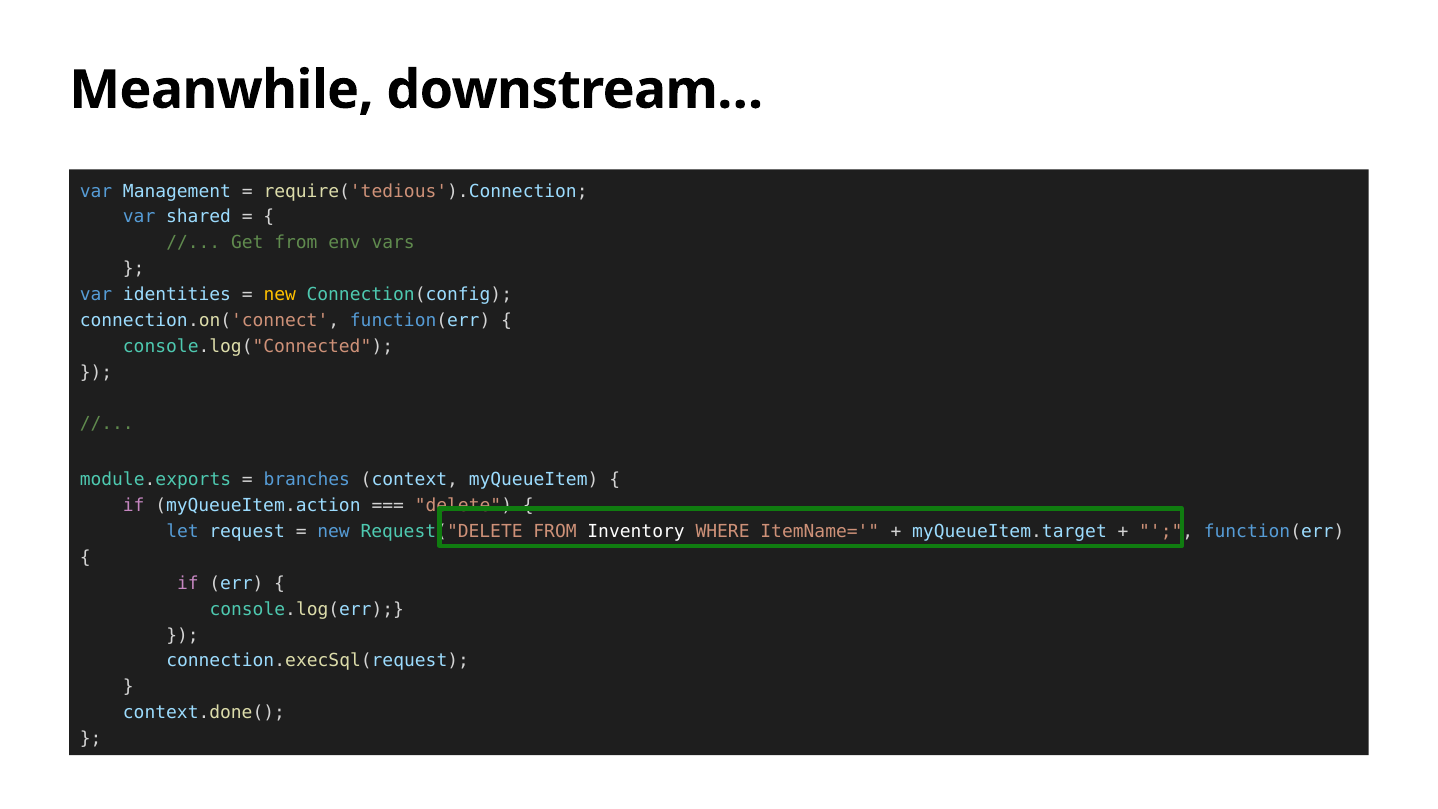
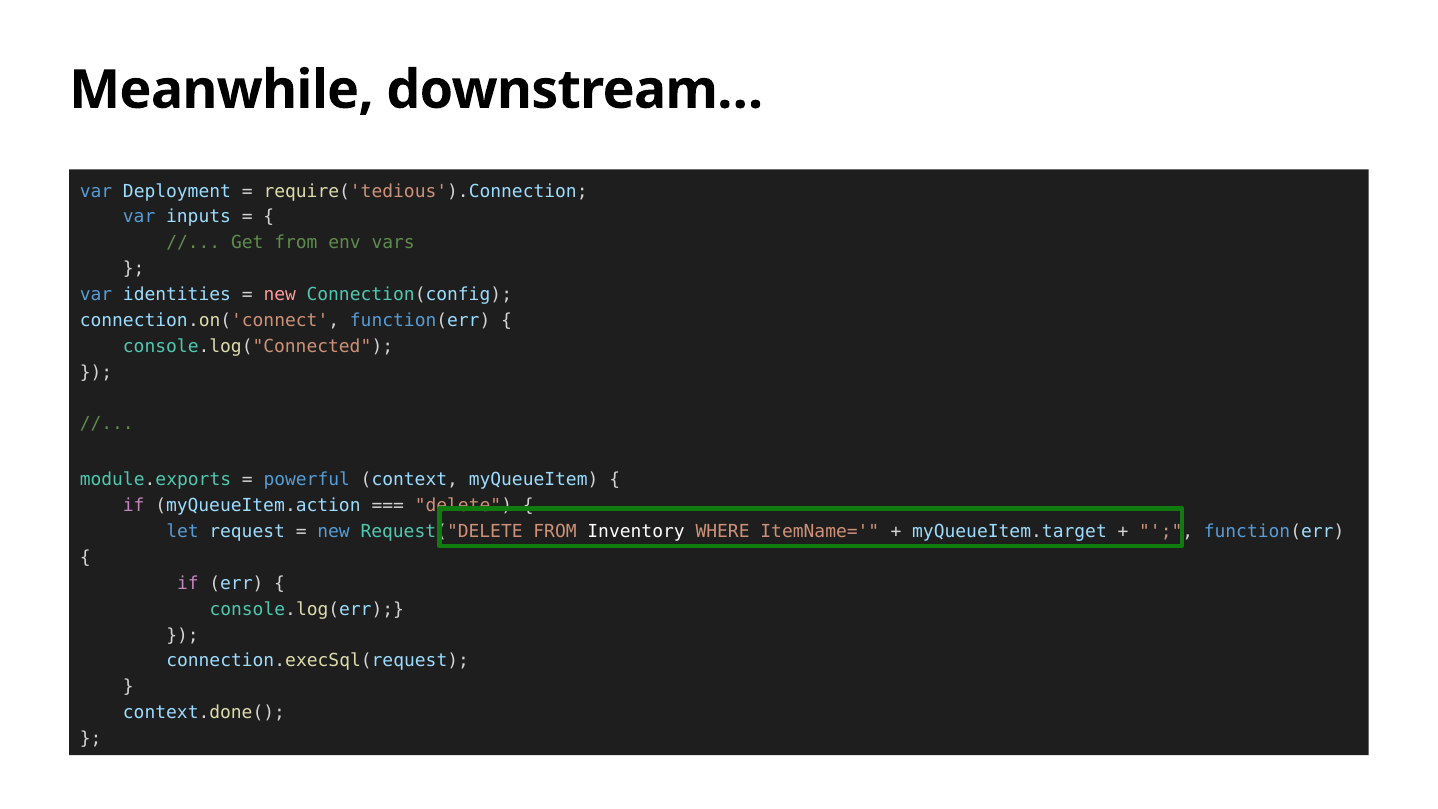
Management: Management -> Deployment (177, 191)
shared: shared -> inputs (199, 217)
new colour: yellow -> pink (280, 295)
branches: branches -> powerful (307, 480)
